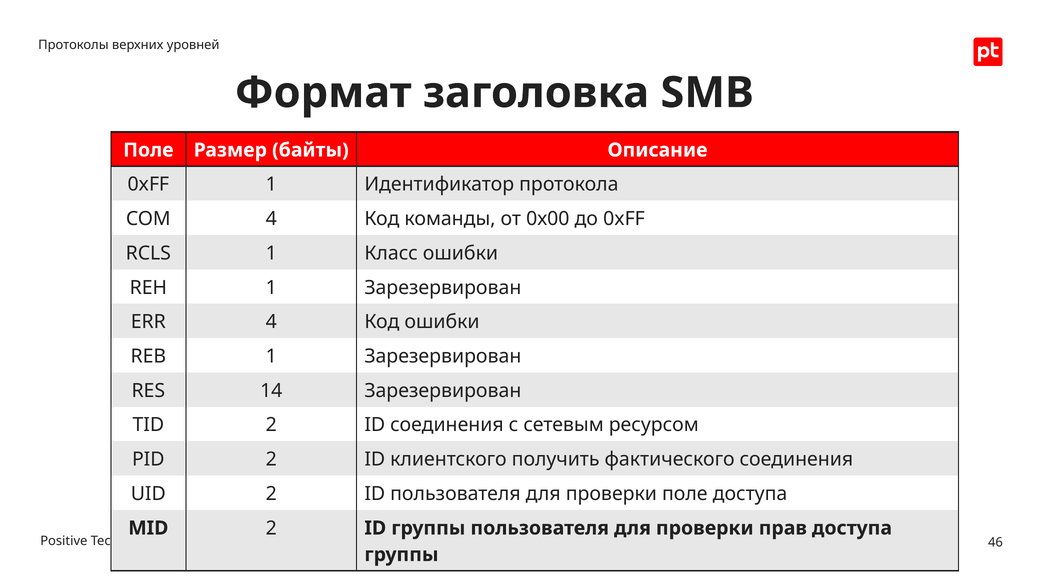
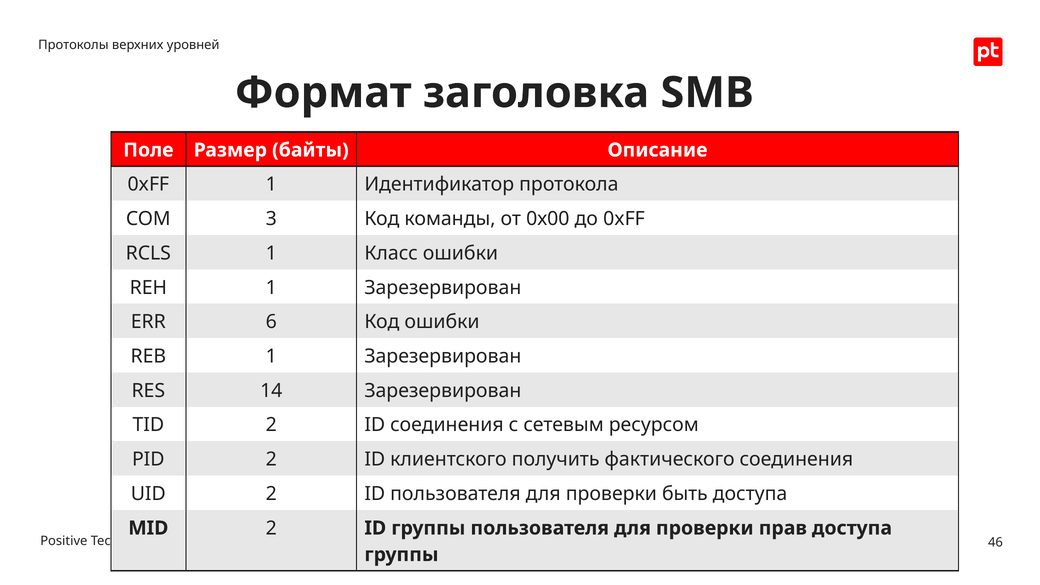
COM 4: 4 -> 3 (271, 219)
ERR 4: 4 -> 6 (271, 322)
проверки поле: поле -> быть (685, 494)
